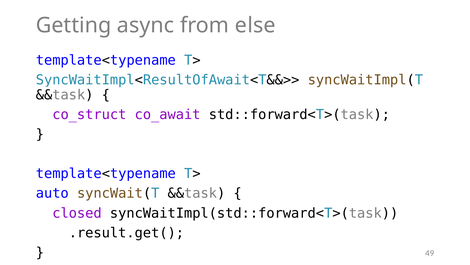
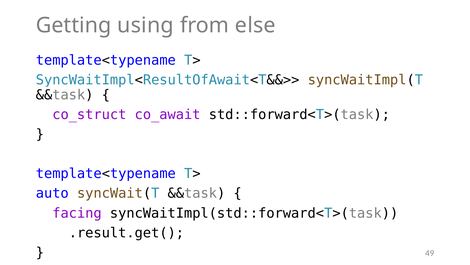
async: async -> using (146, 25)
closed: closed -> facing (77, 213)
